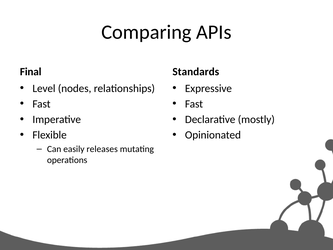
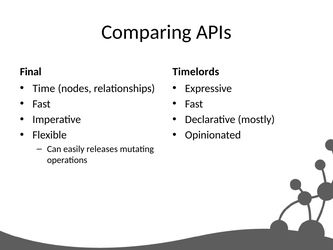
Standards: Standards -> Timelords (196, 72)
Level: Level -> Time (44, 88)
